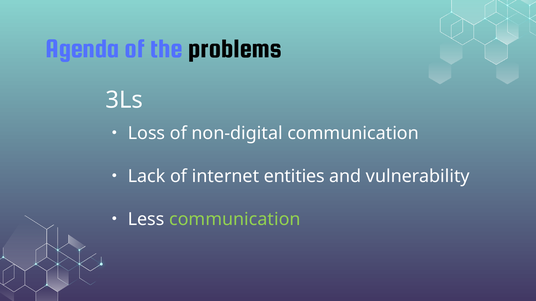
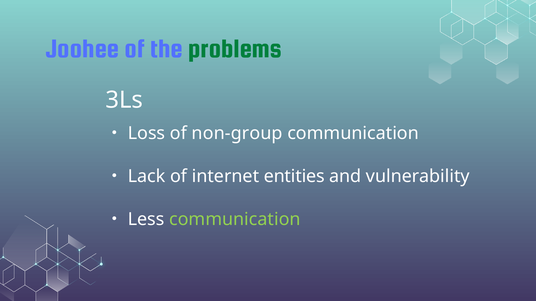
Agenda: Agenda -> Joohee (82, 49)
problems colour: black -> green (235, 49)
non-digital: non-digital -> non-group (237, 134)
